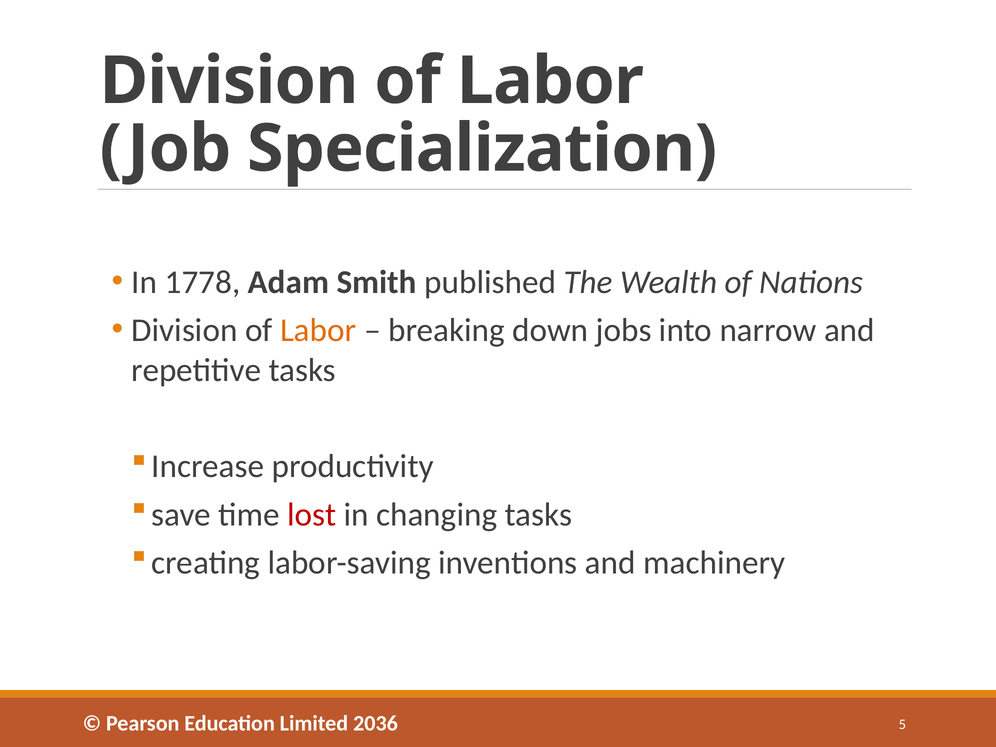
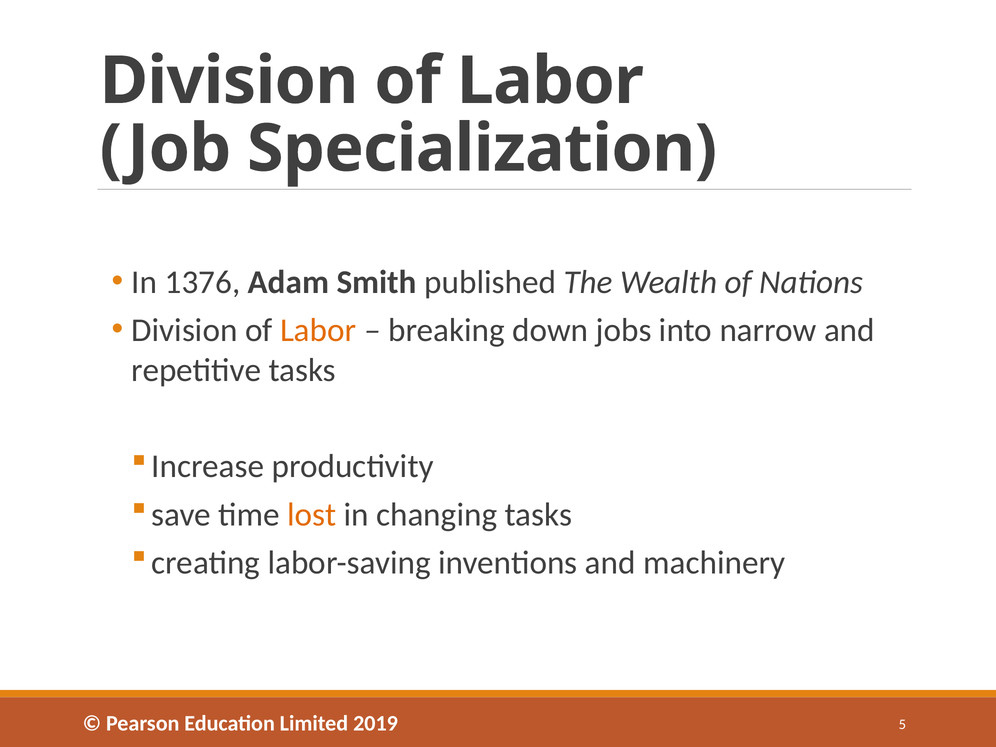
1778: 1778 -> 1376 (202, 282)
lost colour: red -> orange (312, 515)
2036: 2036 -> 2019 (376, 723)
